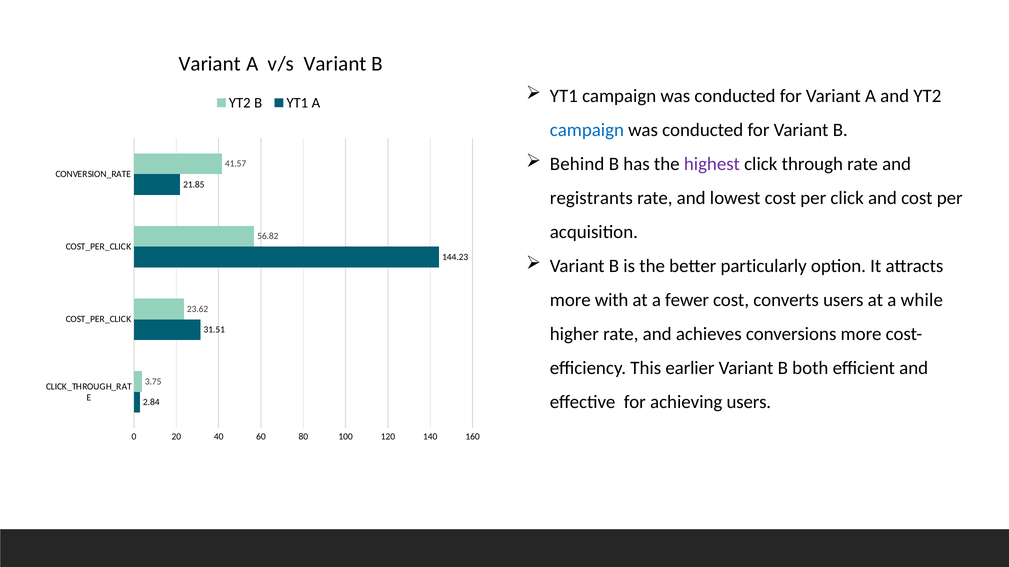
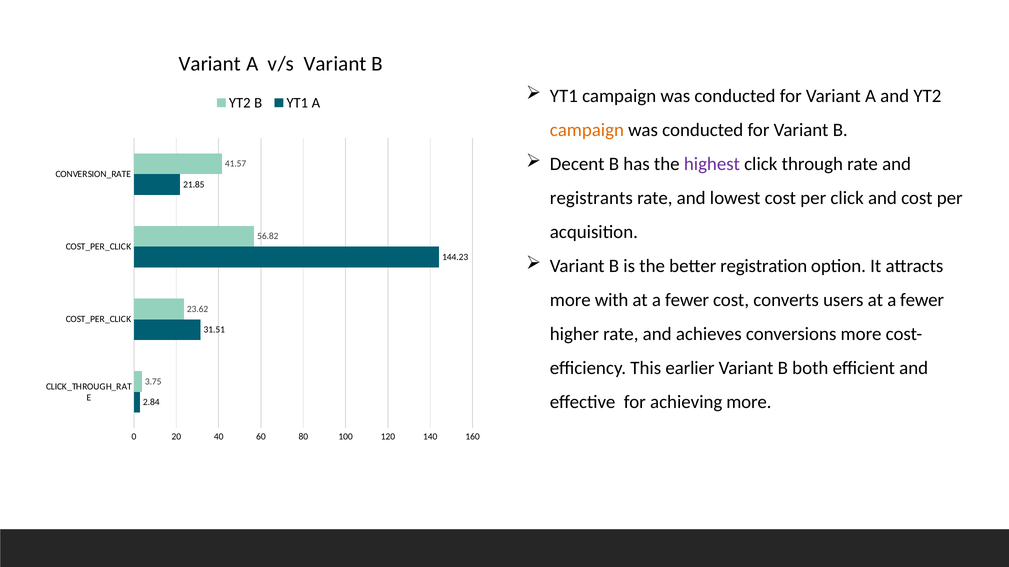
campaign colour: blue -> orange (587, 130)
Behind: Behind -> Decent (577, 164)
particularly: particularly -> registration (764, 266)
users at a while: while -> fewer (922, 300)
achieving users: users -> more (749, 402)
